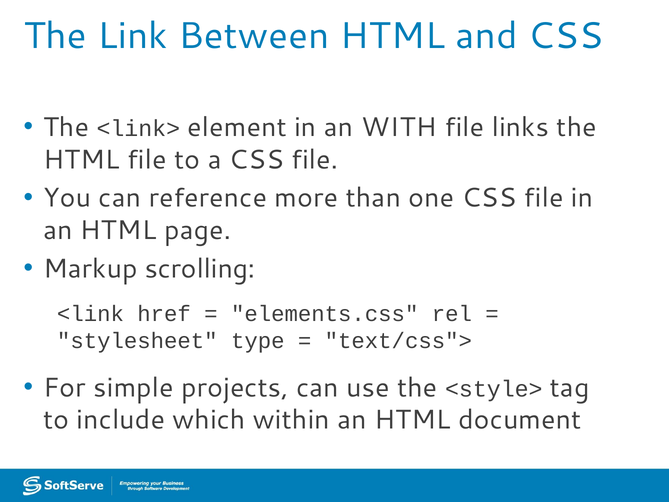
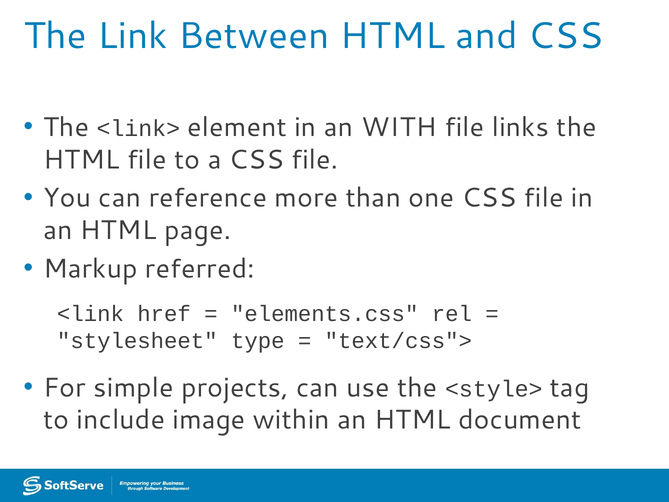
scrolling: scrolling -> referred (200, 269)
which: which -> image (209, 420)
